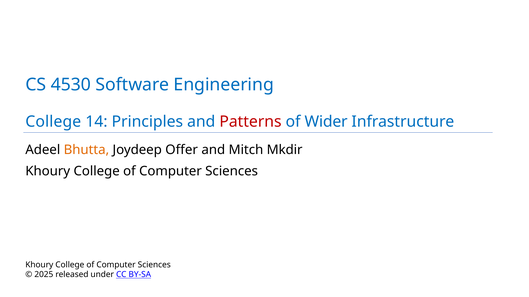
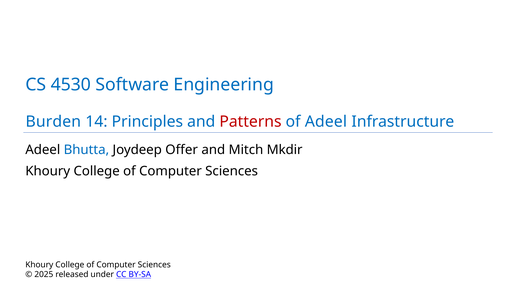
College: College -> Burden (53, 122)
of Wider: Wider -> Adeel (326, 122)
Bhutta colour: orange -> blue (86, 150)
